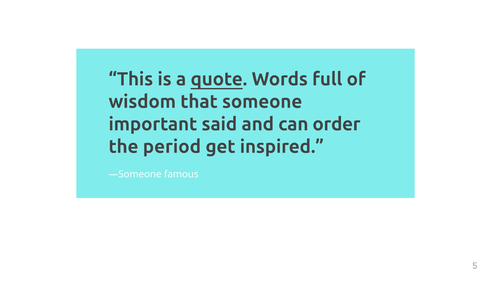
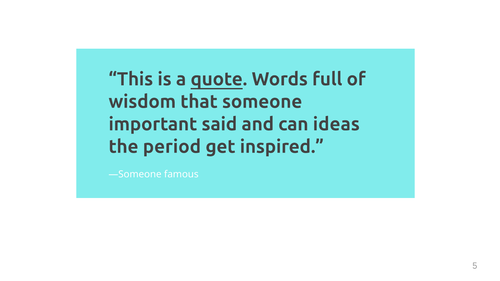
order: order -> ideas (336, 124)
